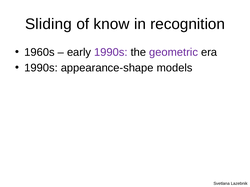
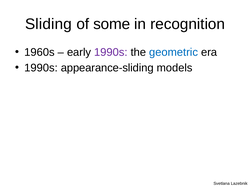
know: know -> some (112, 24)
geometric colour: purple -> blue (174, 52)
appearance-shape: appearance-shape -> appearance-sliding (107, 68)
